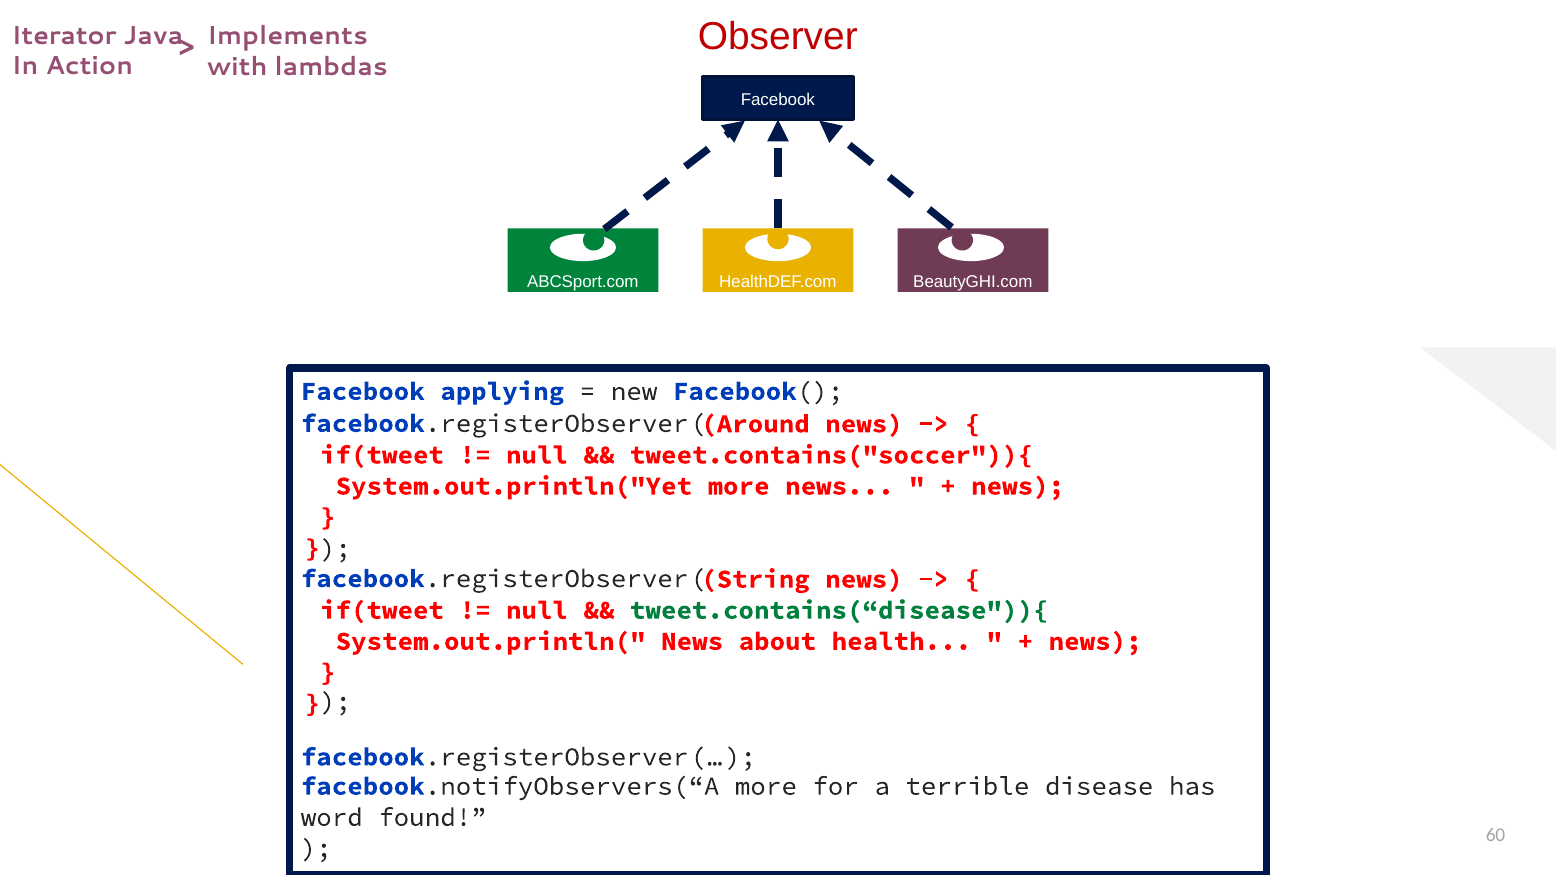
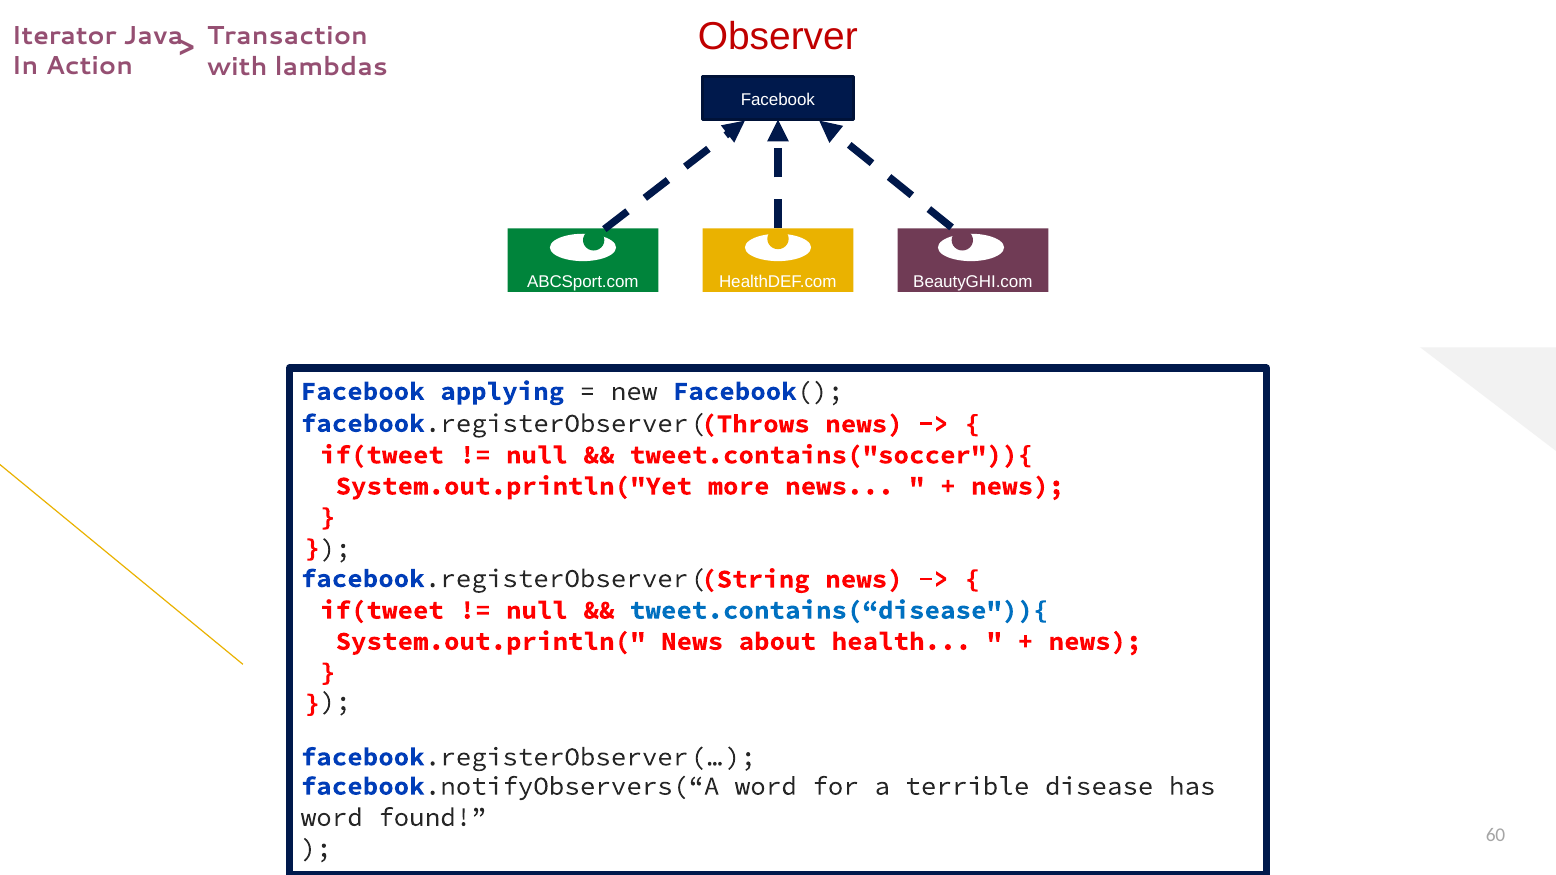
Implements: Implements -> Transaction (287, 36)
Around: Around -> Throws (755, 424)
tweet.contains(“disease")){ colour: green -> blue (839, 610)
facebook.notifyObservers(“A more: more -> word (766, 786)
